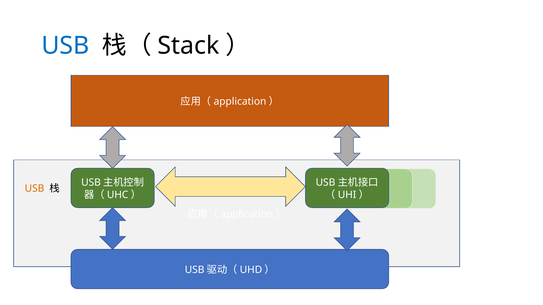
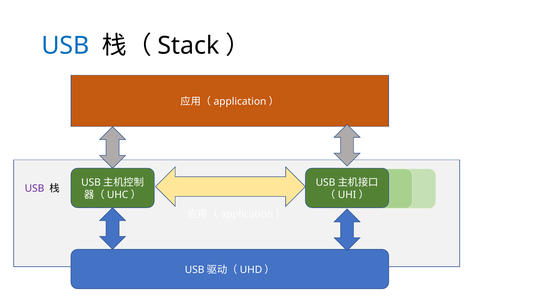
USB colour: orange -> purple (34, 189)
